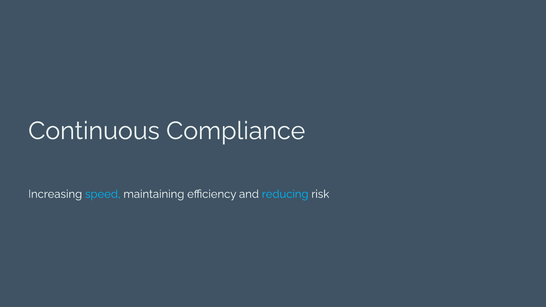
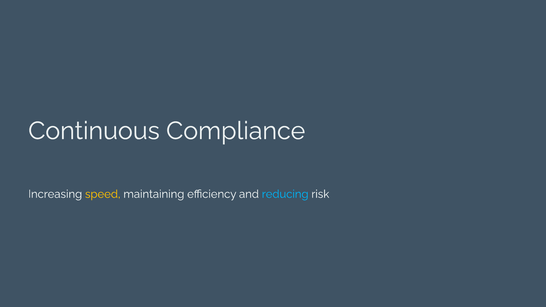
speed colour: light blue -> yellow (103, 194)
